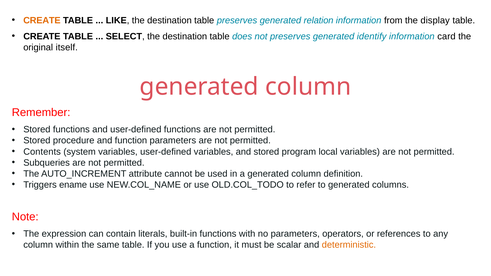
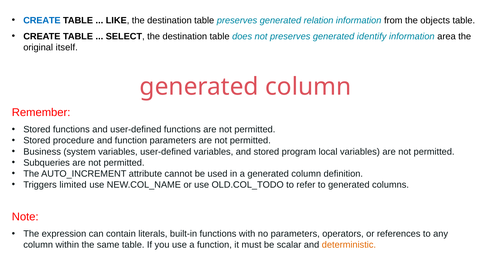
CREATE colour: orange -> blue (42, 20)
display: display -> objects (435, 20)
card: card -> area (447, 36)
Contents: Contents -> Business (42, 152)
ename: ename -> limited (73, 185)
